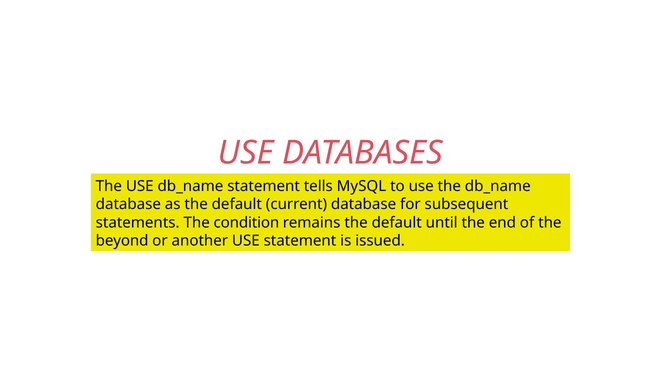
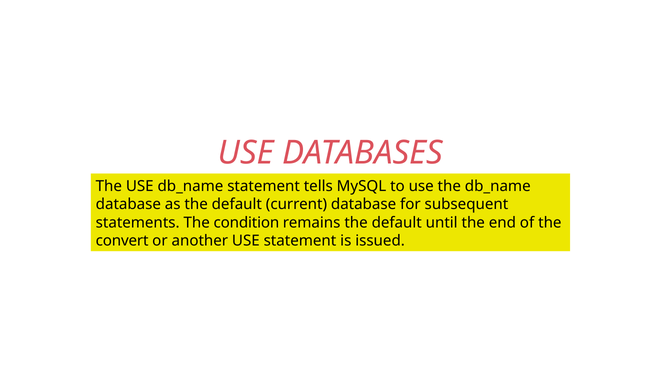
beyond: beyond -> convert (122, 241)
